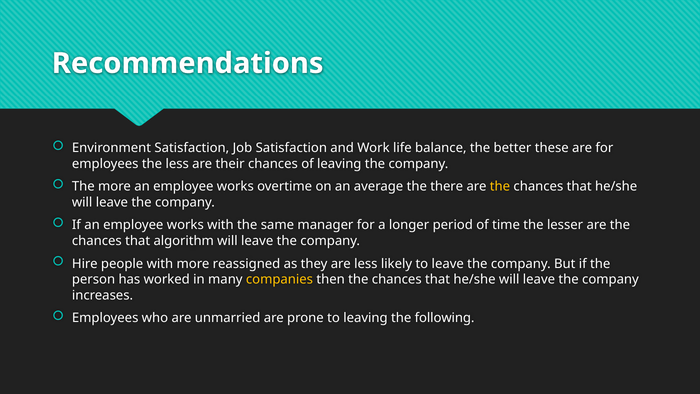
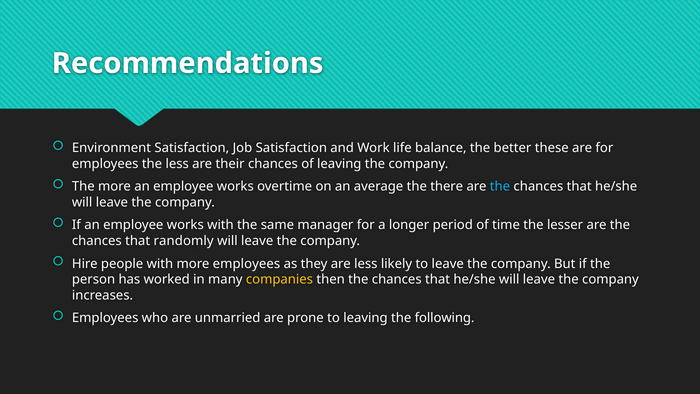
the colour: yellow -> light blue (500, 187)
algorithm: algorithm -> randomly (184, 241)
more reassigned: reassigned -> employees (246, 264)
